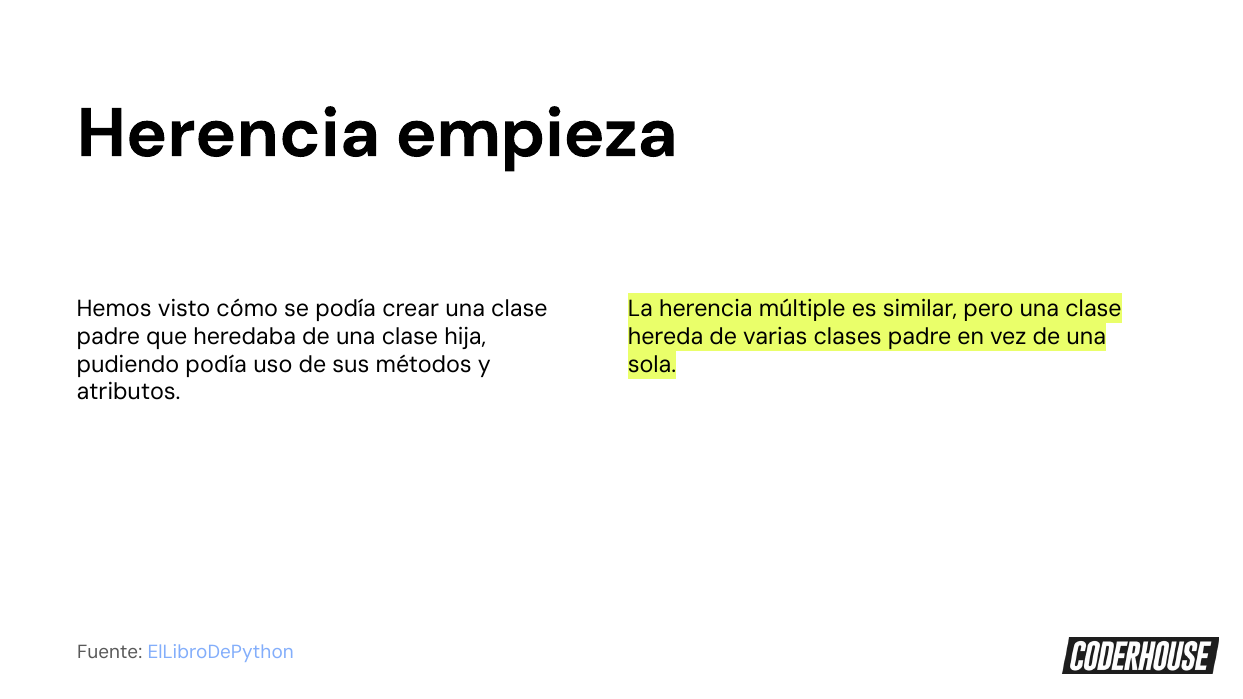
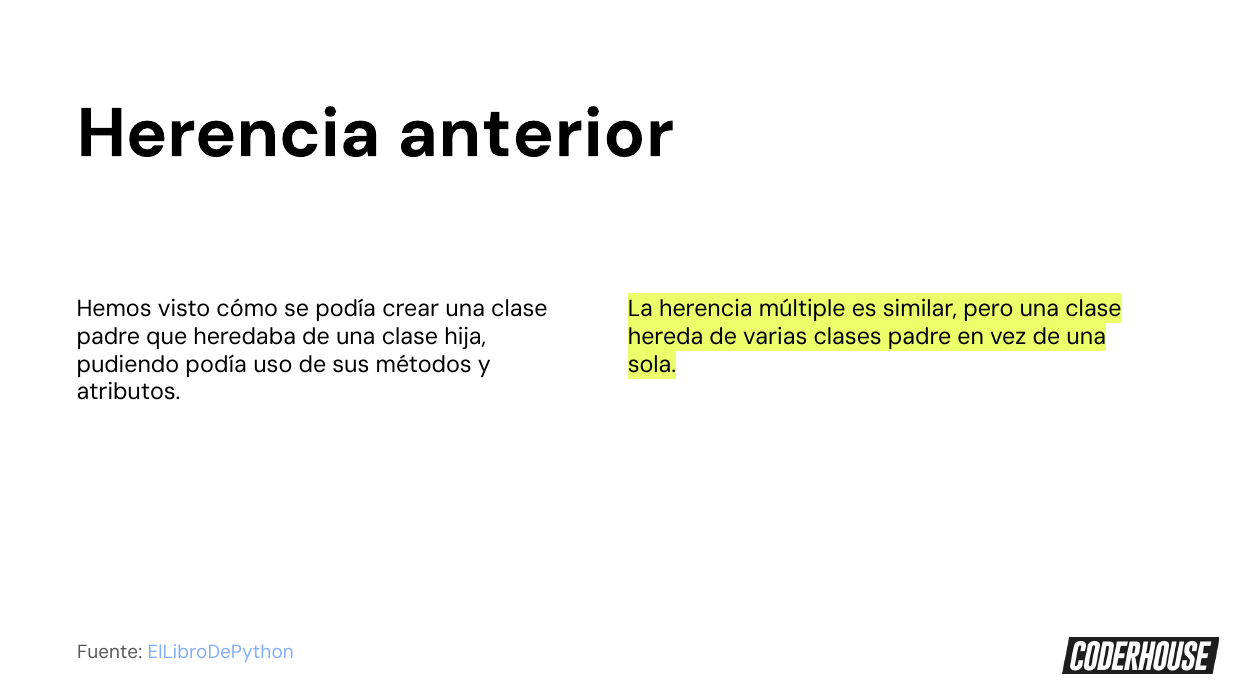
empieza: empieza -> anterior (536, 133)
